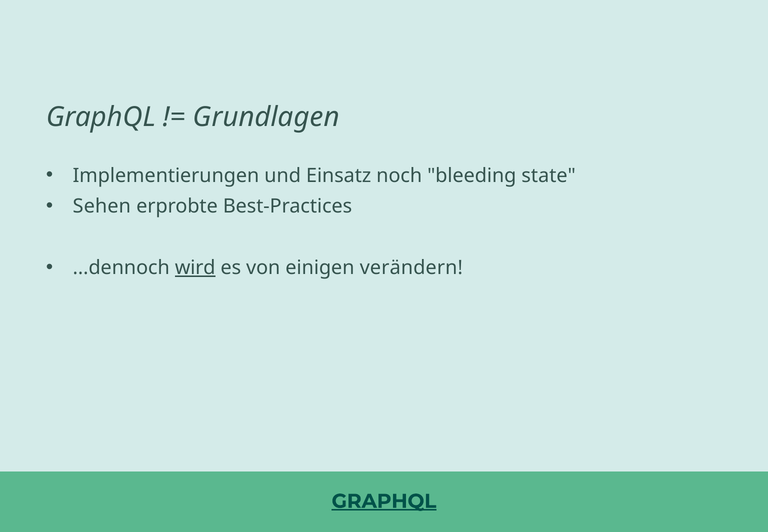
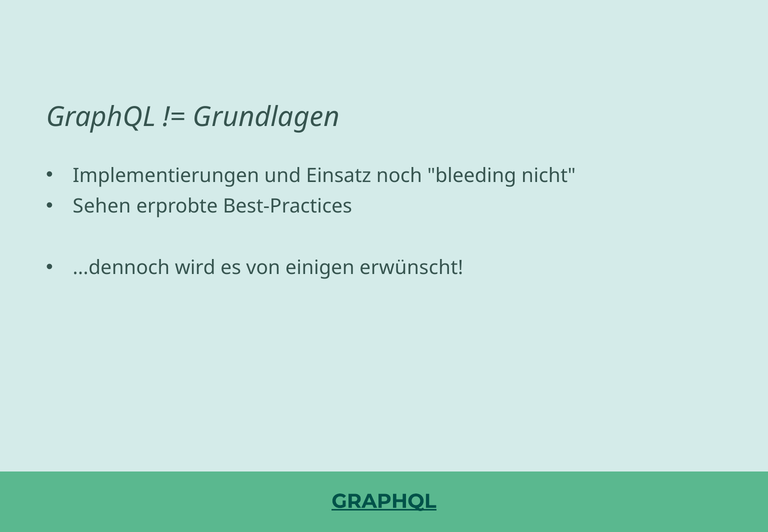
state: state -> nicht (549, 175)
wird underline: present -> none (195, 268)
verändern: verändern -> erwünscht (411, 268)
